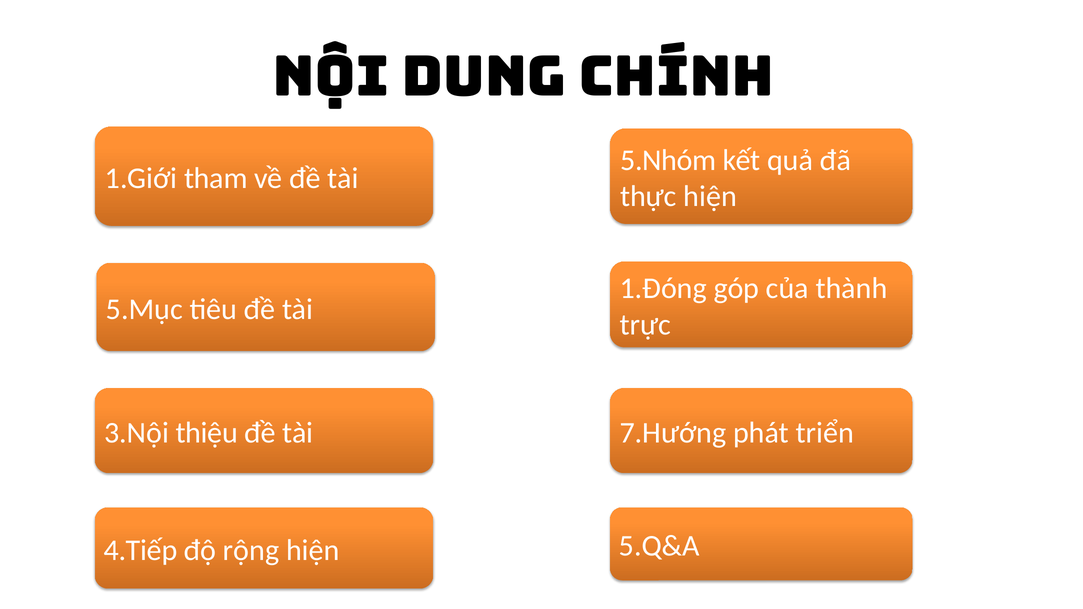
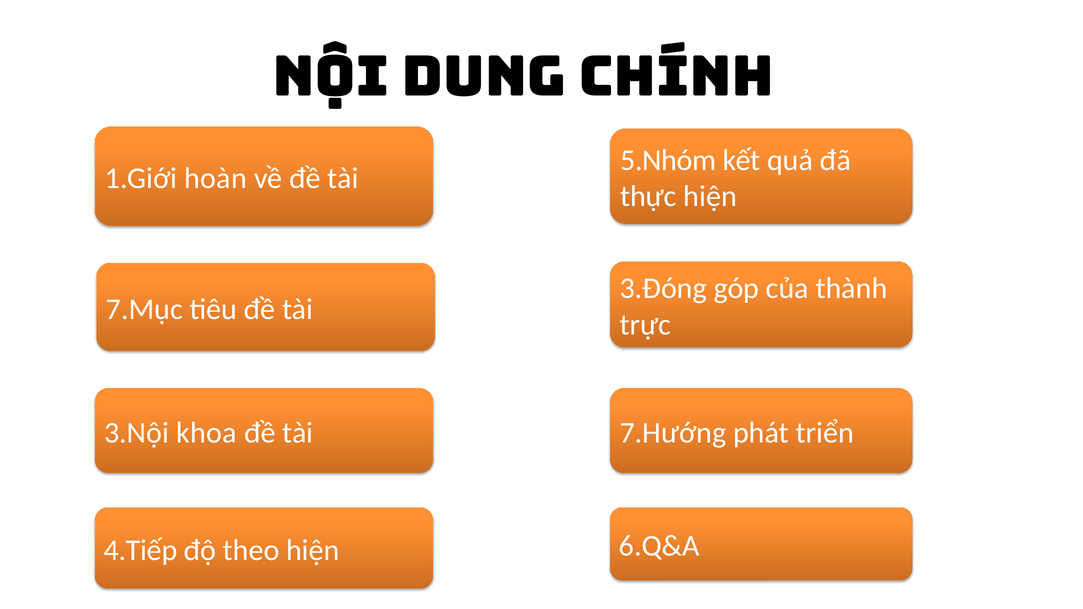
tham: tham -> hoàn (216, 178)
1.Đóng: 1.Đóng -> 3.Đóng (663, 289)
5.Mục: 5.Mục -> 7.Mục (144, 309)
thiệu: thiệu -> khoa (206, 433)
rộng: rộng -> theo (251, 550)
5.Q&A: 5.Q&A -> 6.Q&A (659, 546)
